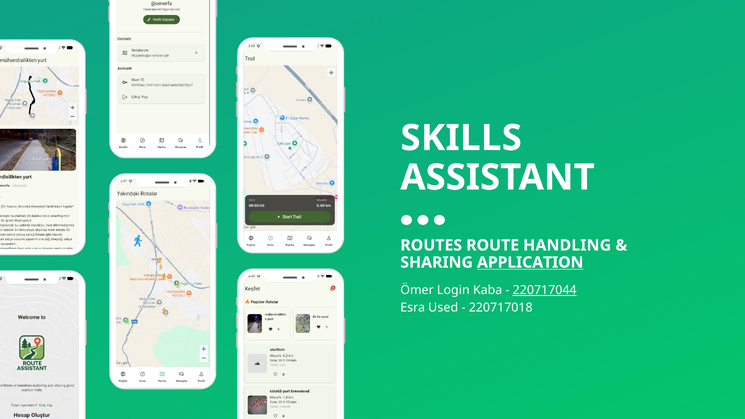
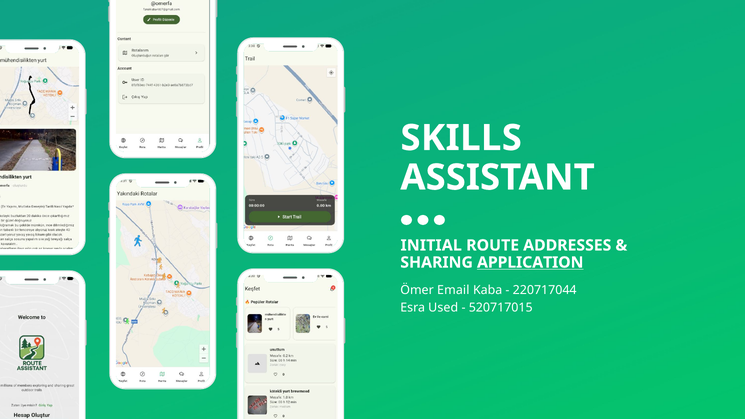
ROUTES: ROUTES -> INITIAL (431, 245)
HANDLING: HANDLING -> ADDRESSES (567, 245)
Login: Login -> Email (453, 290)
220717044 underline: present -> none (545, 290)
220717018: 220717018 -> 520717015 (501, 308)
